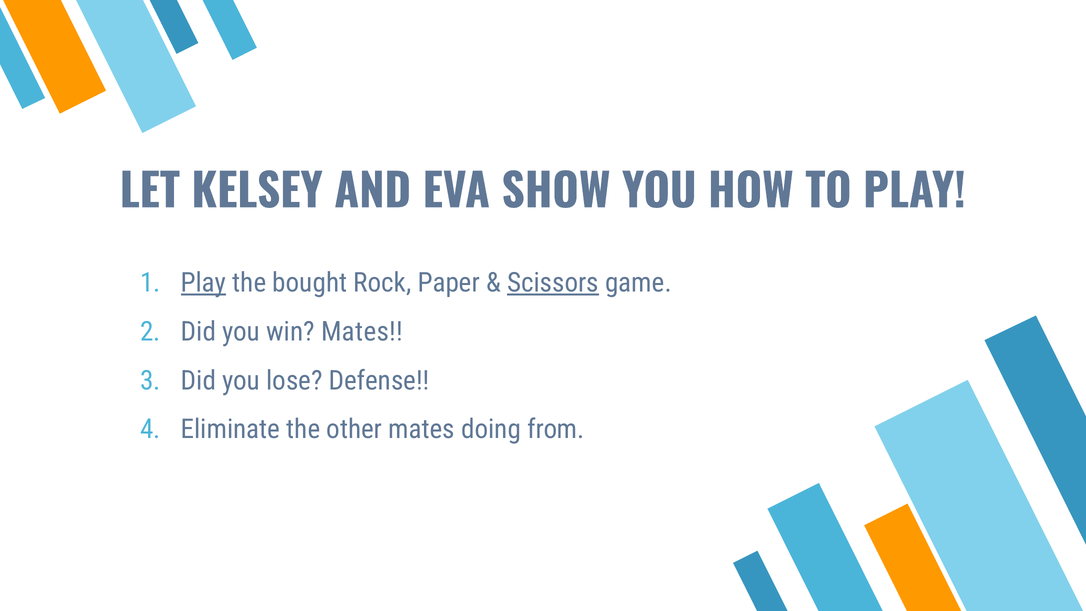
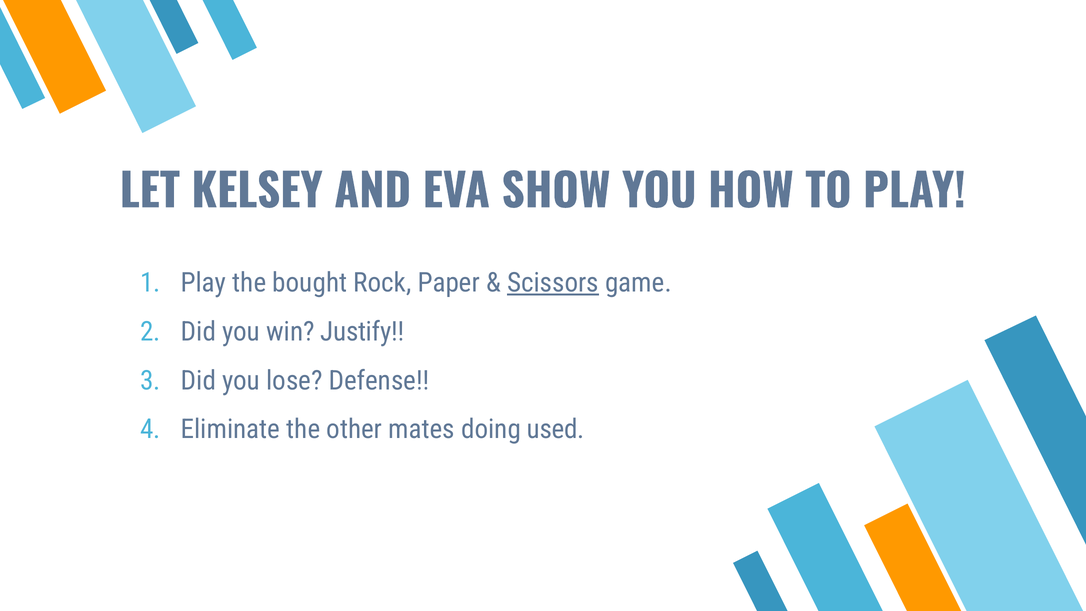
Play underline: present -> none (204, 283)
win Mates: Mates -> Justify (362, 332)
from: from -> used (556, 429)
